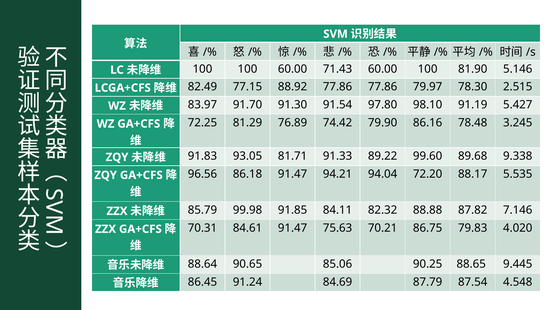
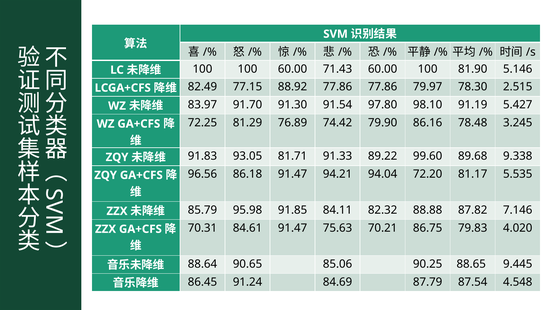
88.17: 88.17 -> 81.17 (473, 174)
99.98: 99.98 -> 95.98 (248, 210)
